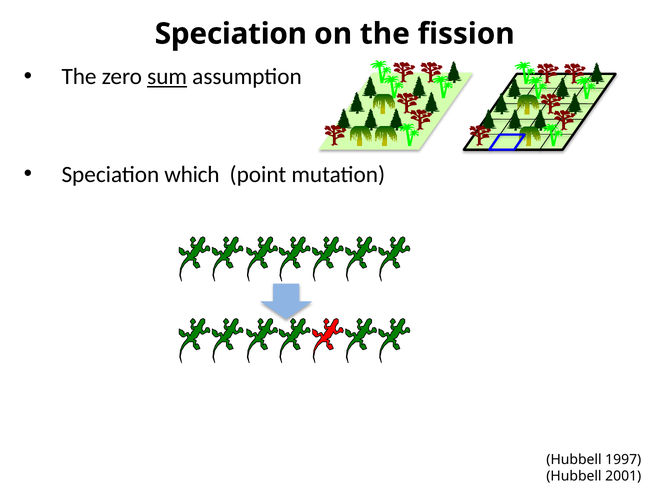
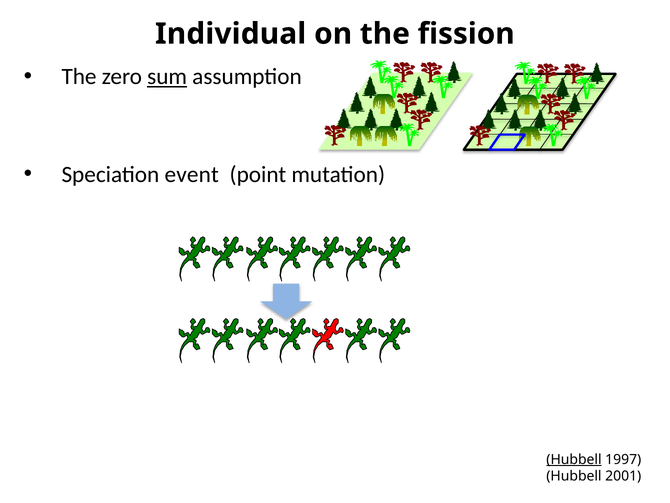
Speciation: Speciation -> Individual (231, 34)
which: which -> event (192, 174)
Hubbell underline: none -> present (574, 459)
